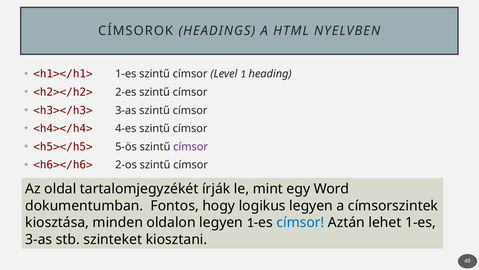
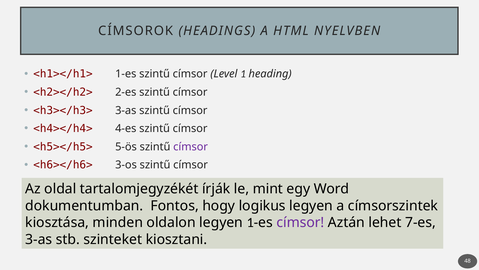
2-os: 2-os -> 3-os (126, 165)
címsor colour: blue -> purple (300, 222)
lehet 1-es: 1-es -> 7-es (421, 222)
